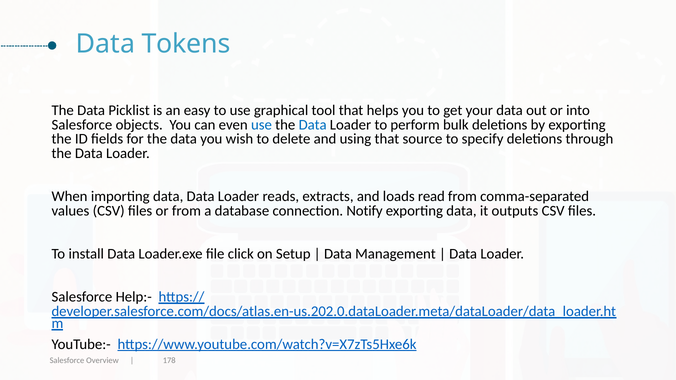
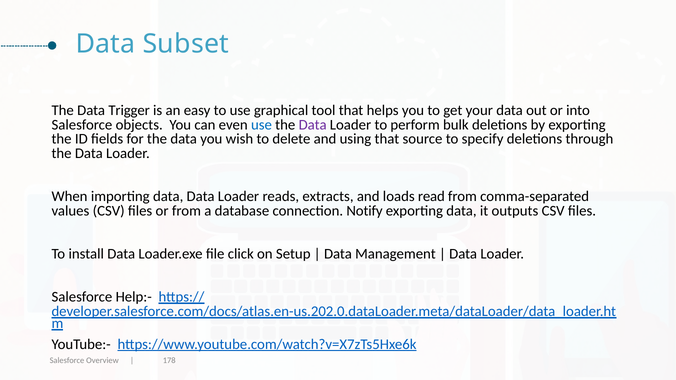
Tokens: Tokens -> Subset (186, 44)
Picklist: Picklist -> Trigger (129, 110)
Data colour: blue -> purple (313, 125)
